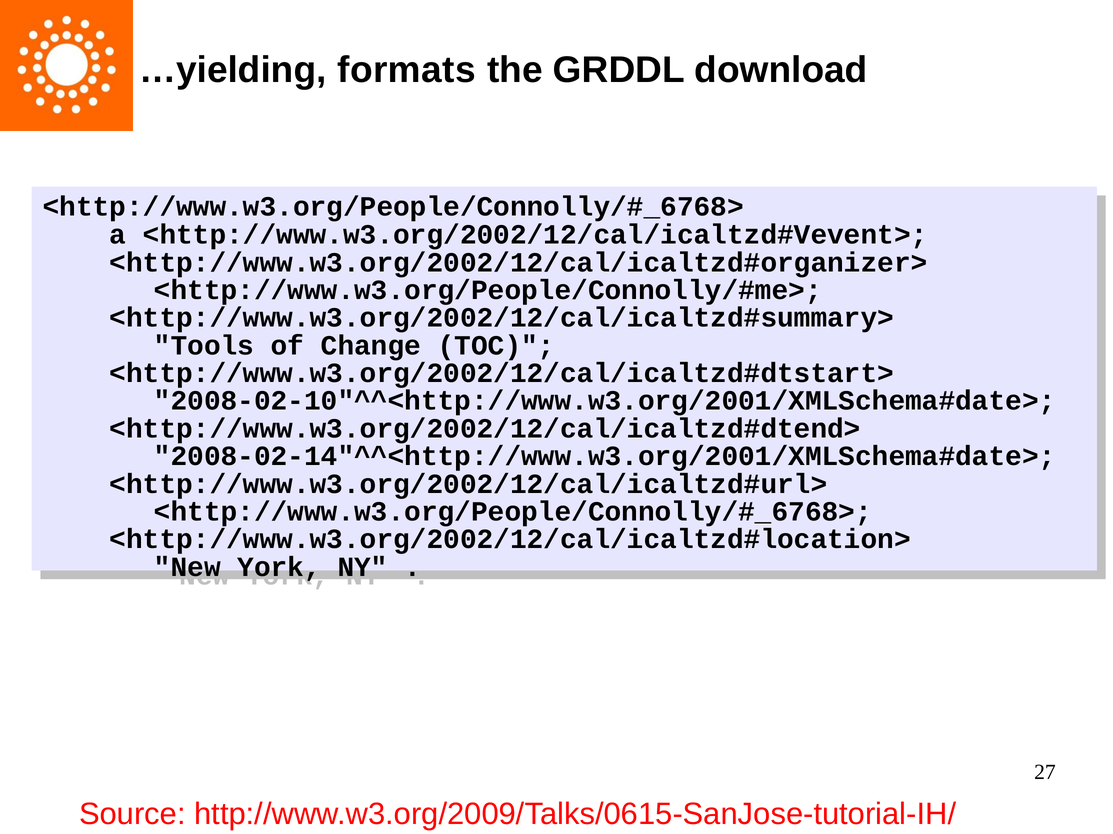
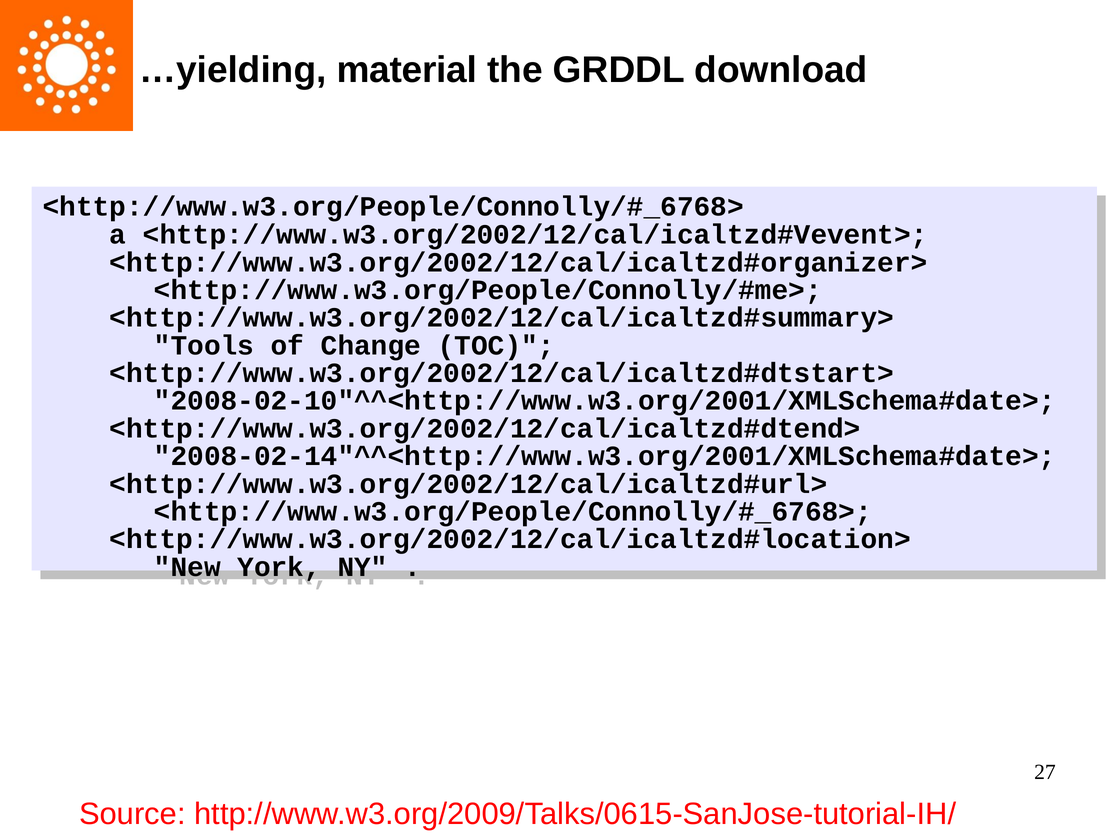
formats: formats -> material (407, 70)
